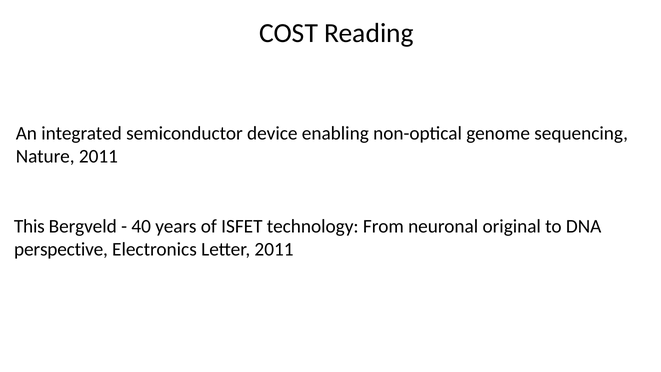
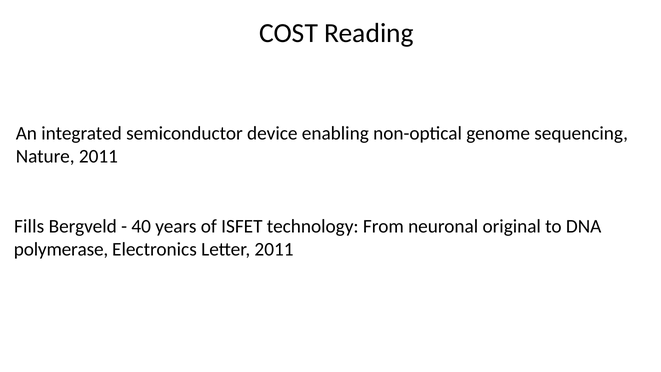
This: This -> Fills (29, 226)
perspective: perspective -> polymerase (61, 249)
